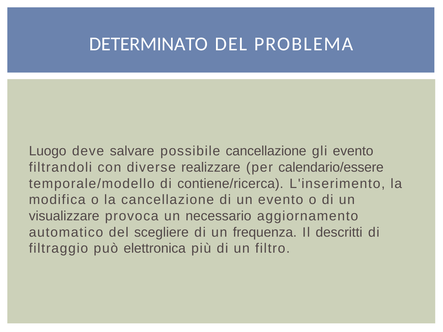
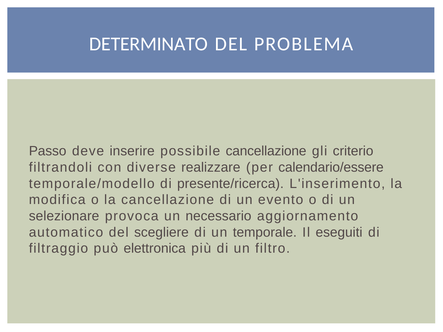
Luogo: Luogo -> Passo (48, 151)
salvare: salvare -> inserire (132, 151)
gli evento: evento -> criterio (353, 151)
contiene/ricerca: contiene/ricerca -> presente/ricerca (230, 184)
visualizzare: visualizzare -> selezionare (64, 216)
frequenza: frequenza -> temporale (265, 232)
descritti: descritti -> eseguiti (339, 232)
